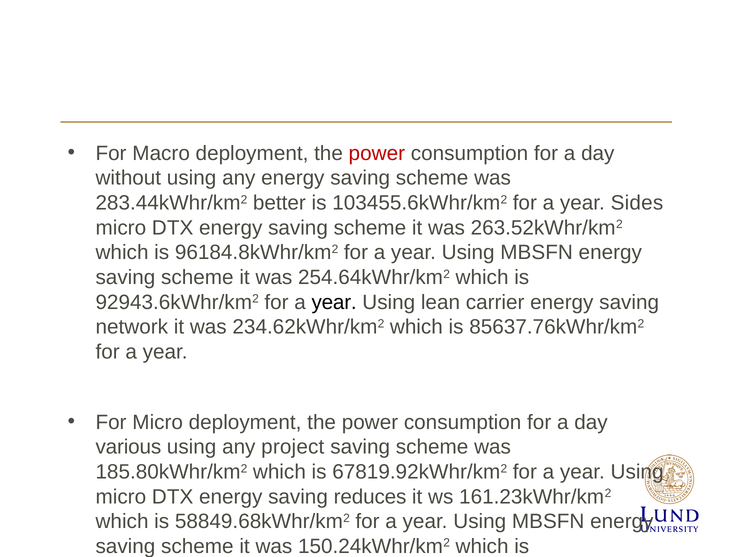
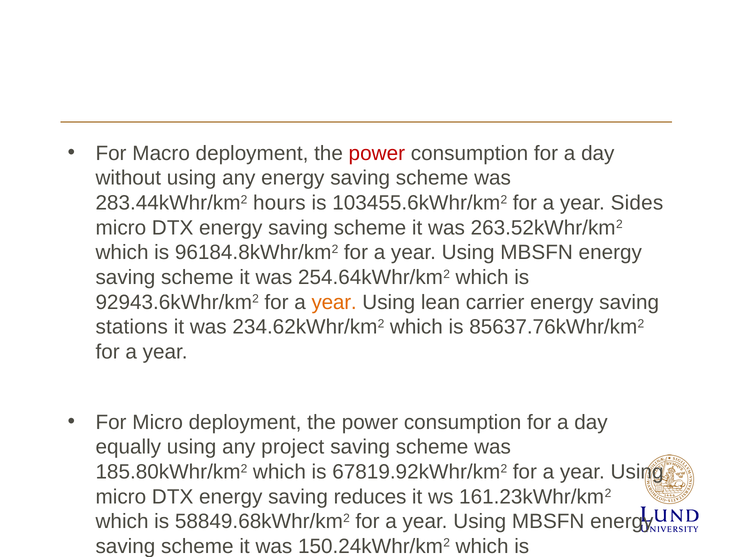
better: better -> hours (279, 203)
year colour: black -> orange (334, 302)
network: network -> stations (132, 327)
various: various -> equally (128, 447)
